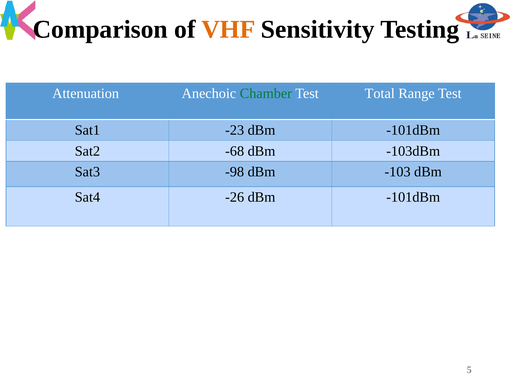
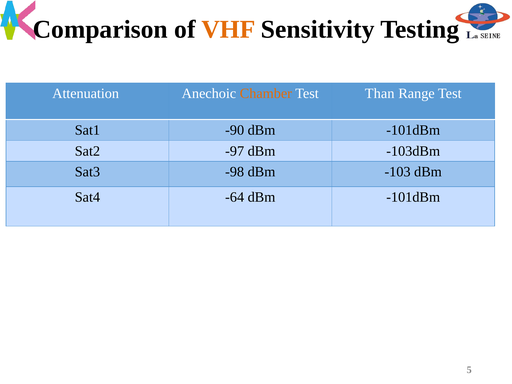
Chamber colour: green -> orange (266, 93)
Total: Total -> Than (380, 93)
-23: -23 -> -90 (235, 130)
-68: -68 -> -97 (235, 151)
-26: -26 -> -64 (235, 197)
